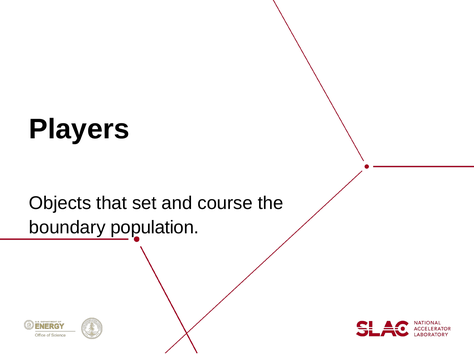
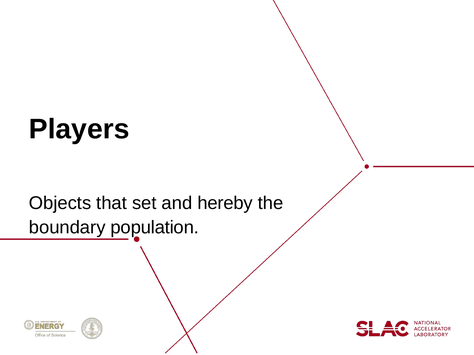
course: course -> hereby (225, 204)
